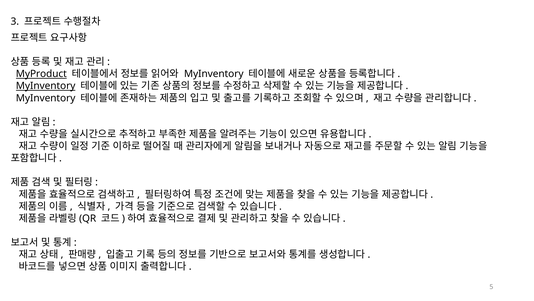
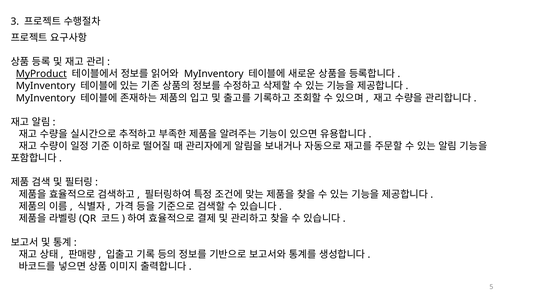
MyInventory underline: present -> none (46, 86)
